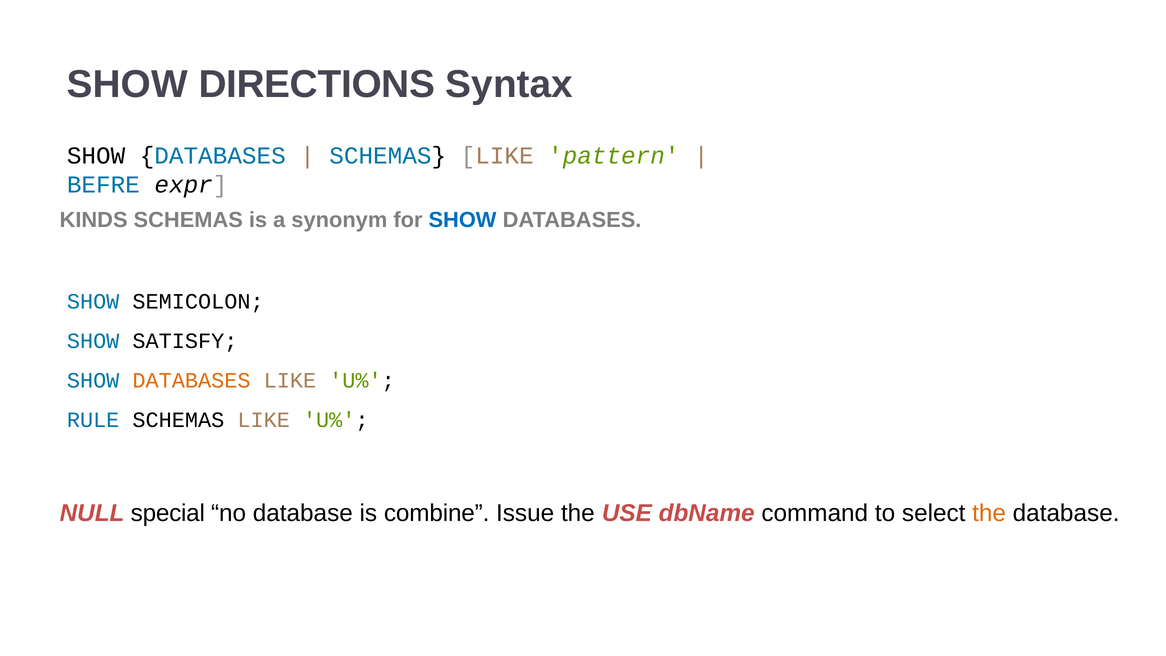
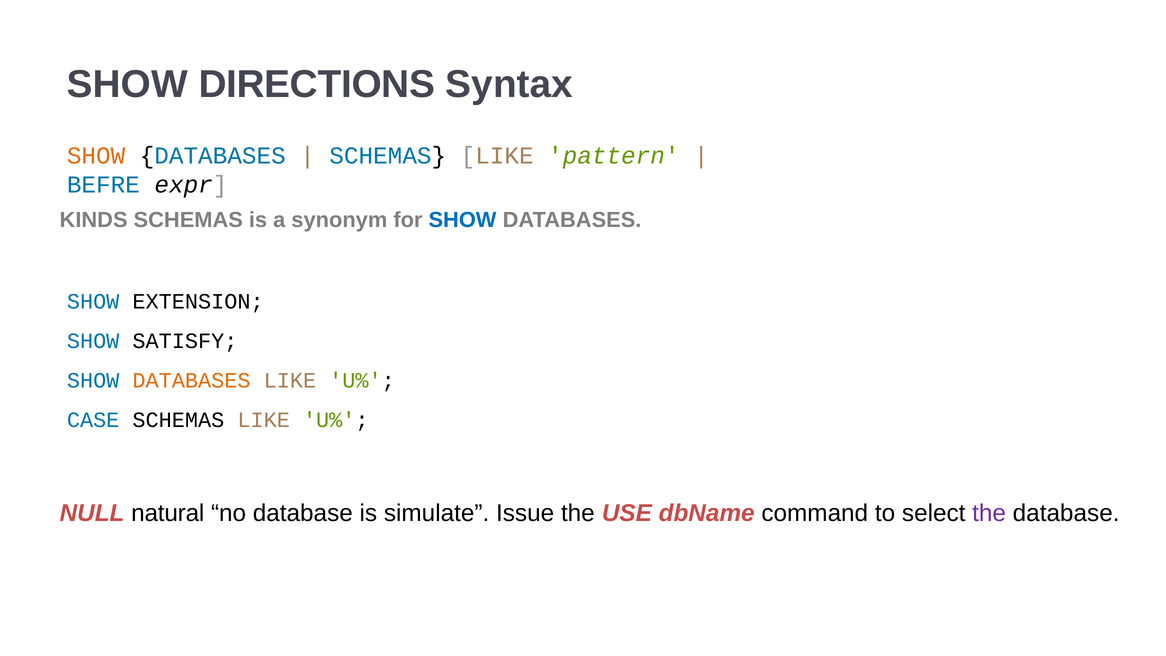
SHOW colour: black -> orange (96, 156)
SEMICOLON: SEMICOLON -> EXTENSION (198, 302)
RULE: RULE -> CASE (93, 420)
special: special -> natural (168, 513)
combine: combine -> simulate (437, 513)
the colour: orange -> purple (989, 513)
